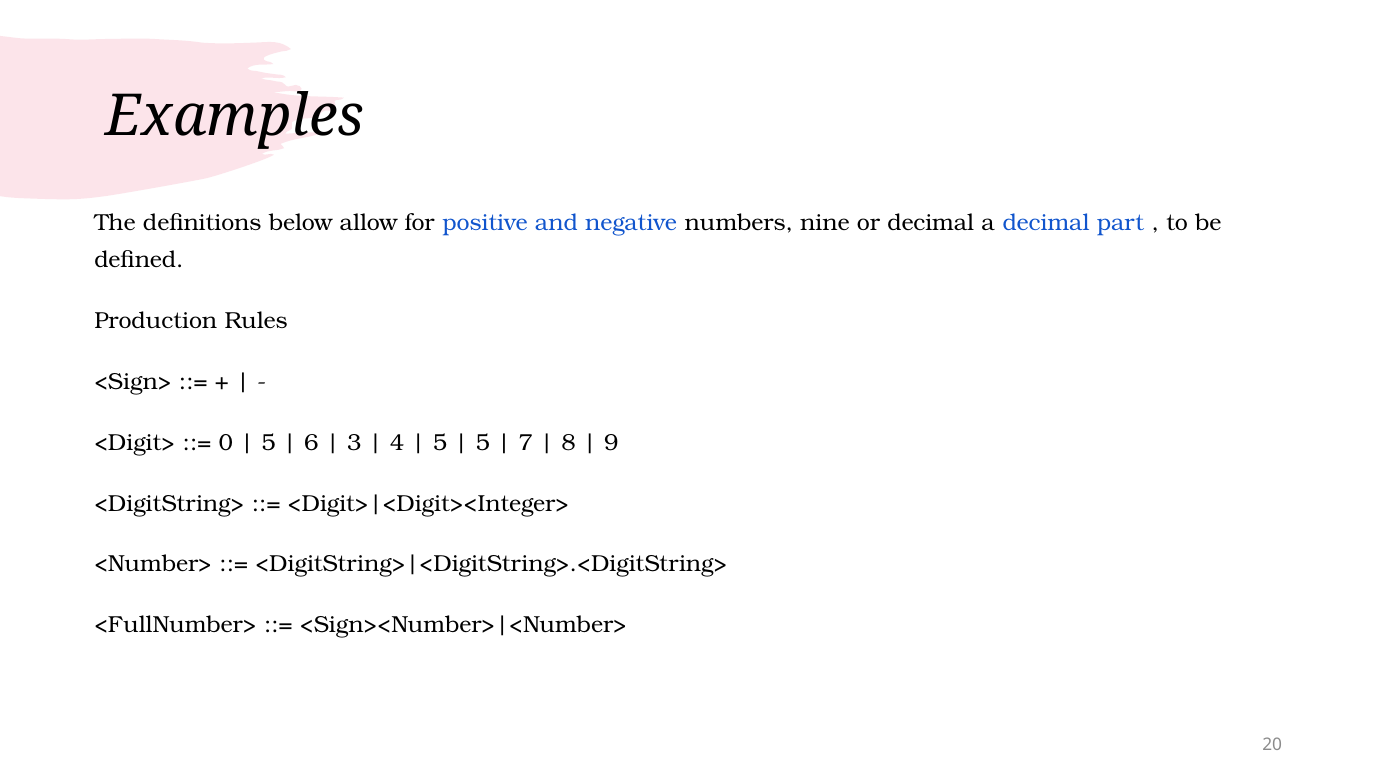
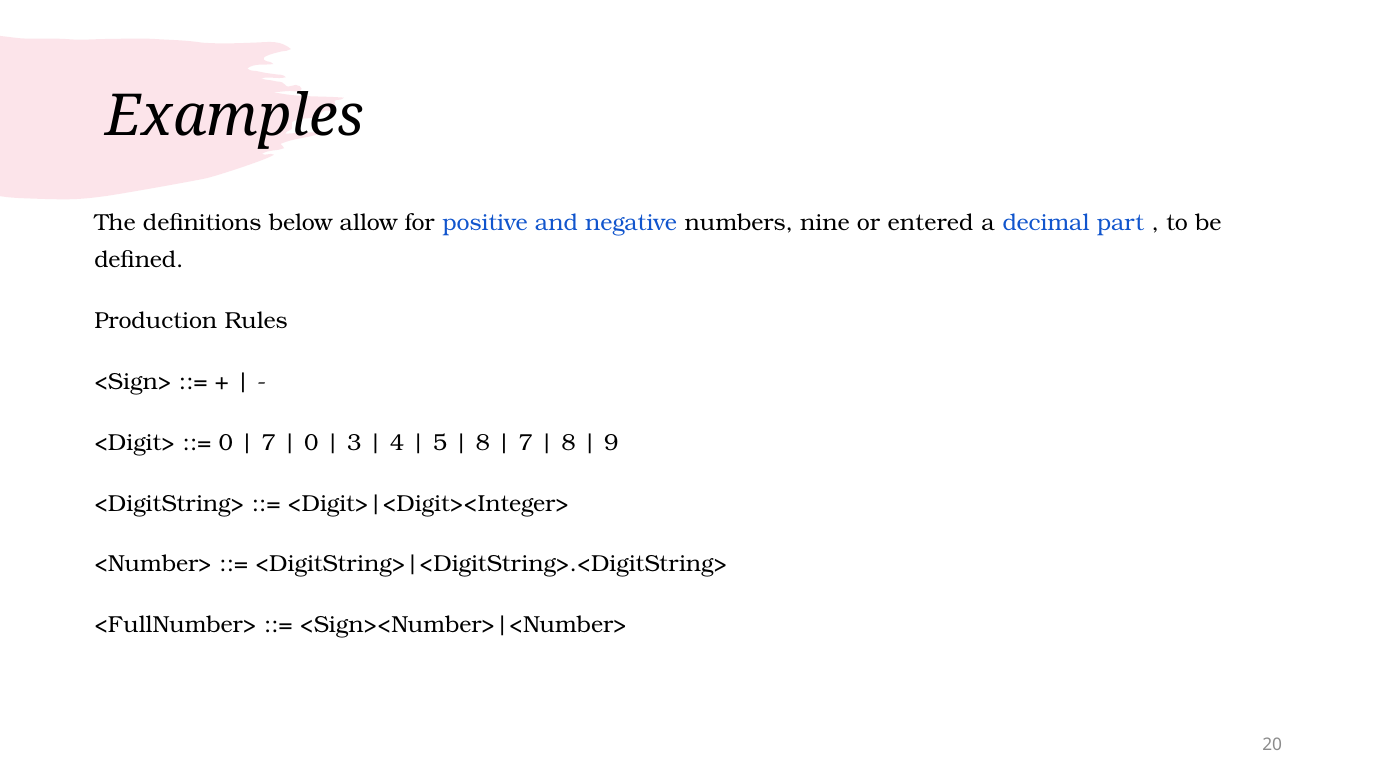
or decimal: decimal -> entered (931, 223)
5: 5 -> 7 (268, 443)
6: 6 -> 0 (311, 443)
5: 5 -> 8 (483, 443)
